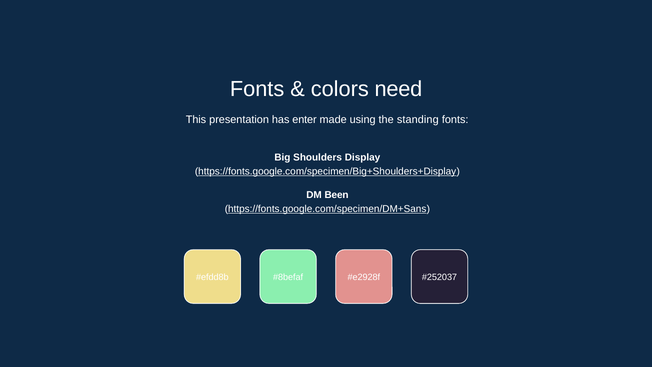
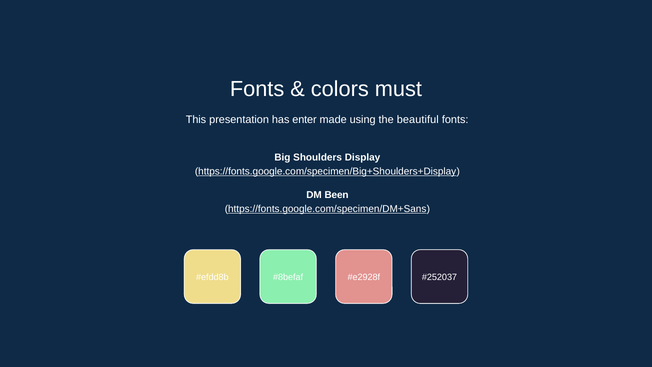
need: need -> must (398, 89)
standing: standing -> beautiful (418, 120)
